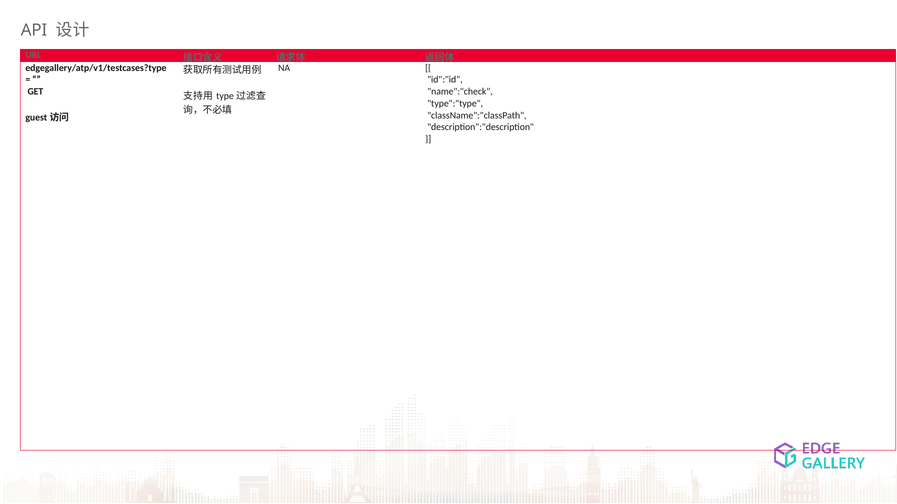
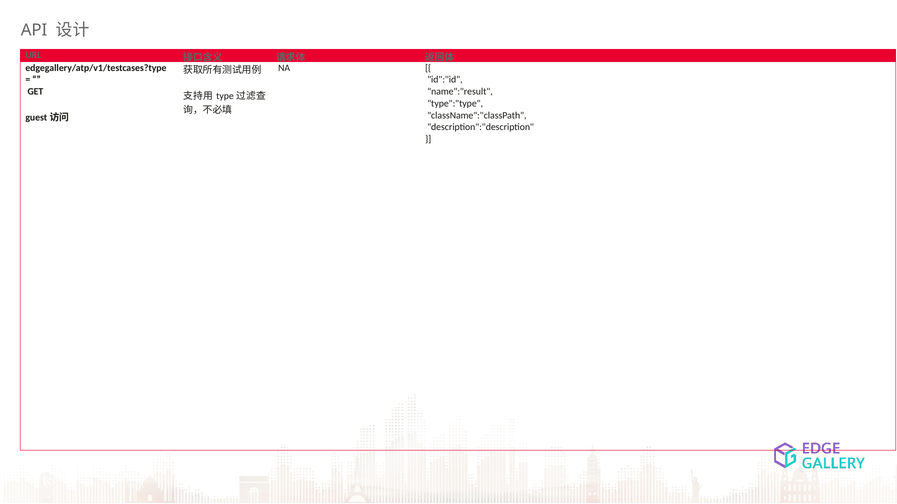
name":"check: name":"check -> name":"result (460, 92)
